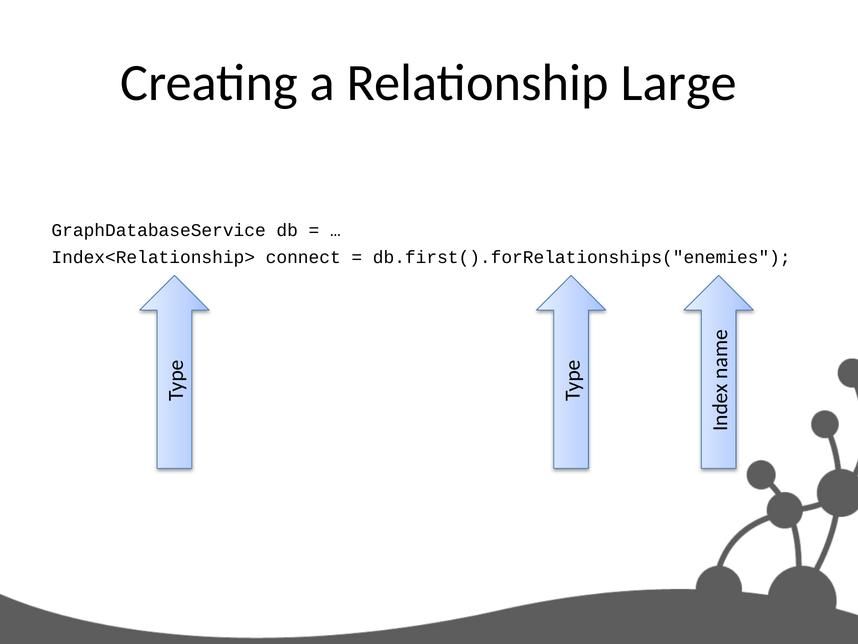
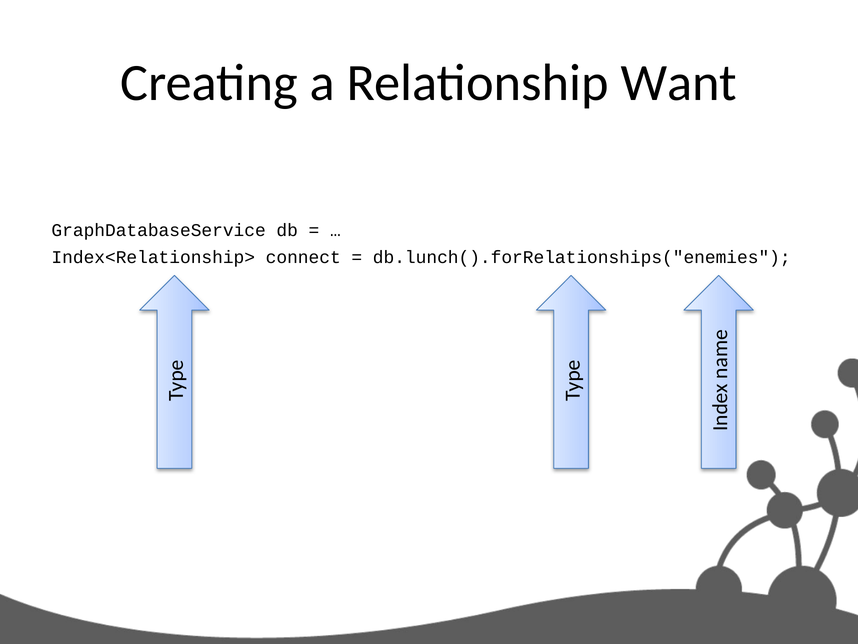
Large: Large -> Want (679, 83)
db.first().forRelationships("enemies: db.first().forRelationships("enemies -> db.lunch().forRelationships("enemies (582, 257)
